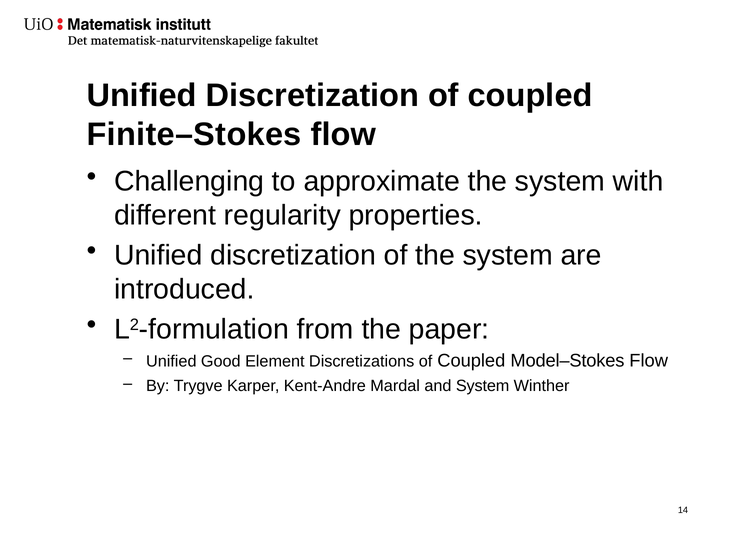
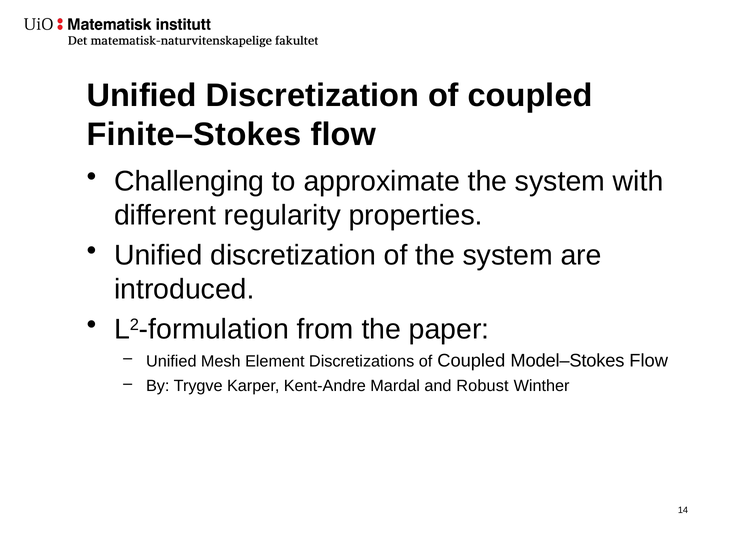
Good: Good -> Mesh (221, 361)
and System: System -> Robust (482, 386)
